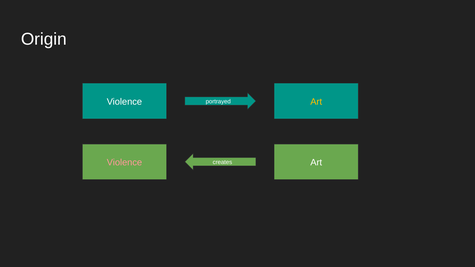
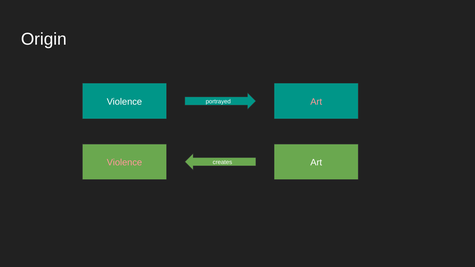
Art colour: yellow -> pink (316, 102)
